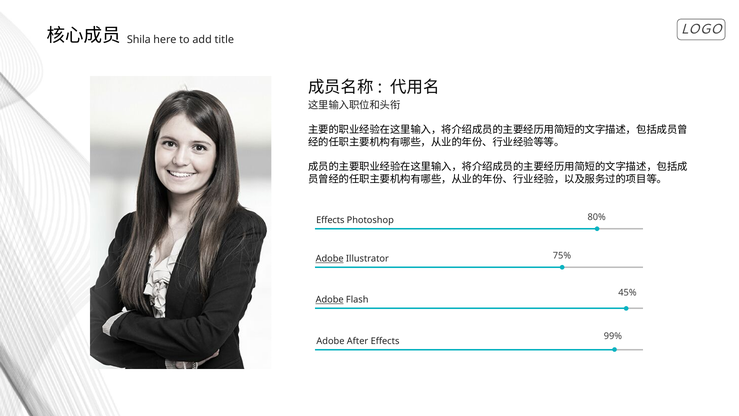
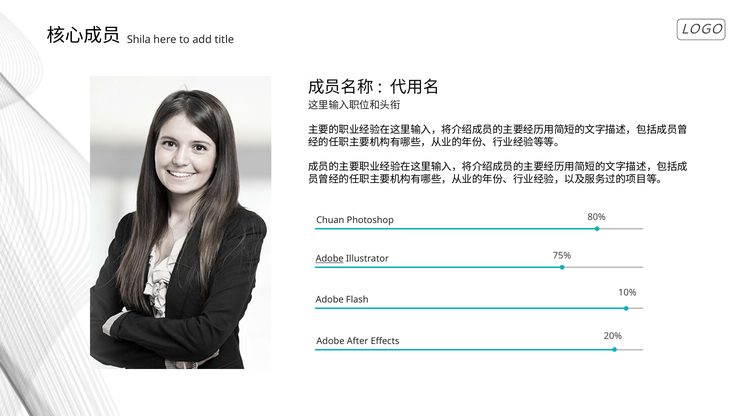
Effects: Effects -> Chuan (330, 220)
45%: 45% -> 10% (627, 292)
Adobe underline: present -> none (330, 300)
99%: 99% -> 20% (613, 336)
